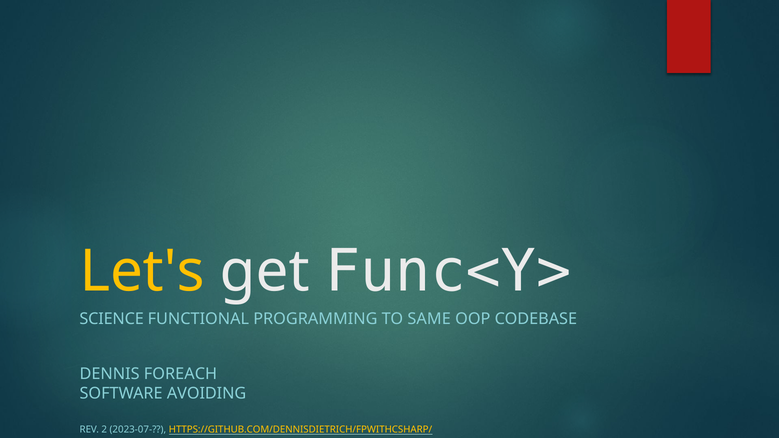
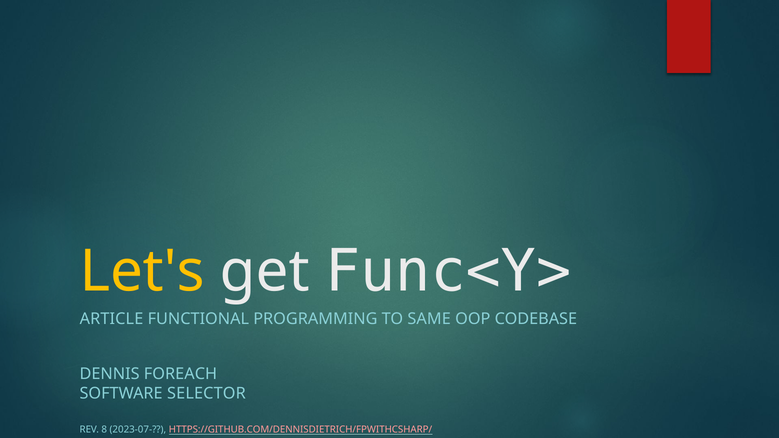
SCIENCE: SCIENCE -> ARTICLE (111, 319)
AVOIDING: AVOIDING -> SELECTOR (206, 394)
2: 2 -> 8 (104, 430)
HTTPS://GITHUB.COM/DENNISDIETRICH/FPWITHCSHARP/ colour: yellow -> pink (301, 430)
